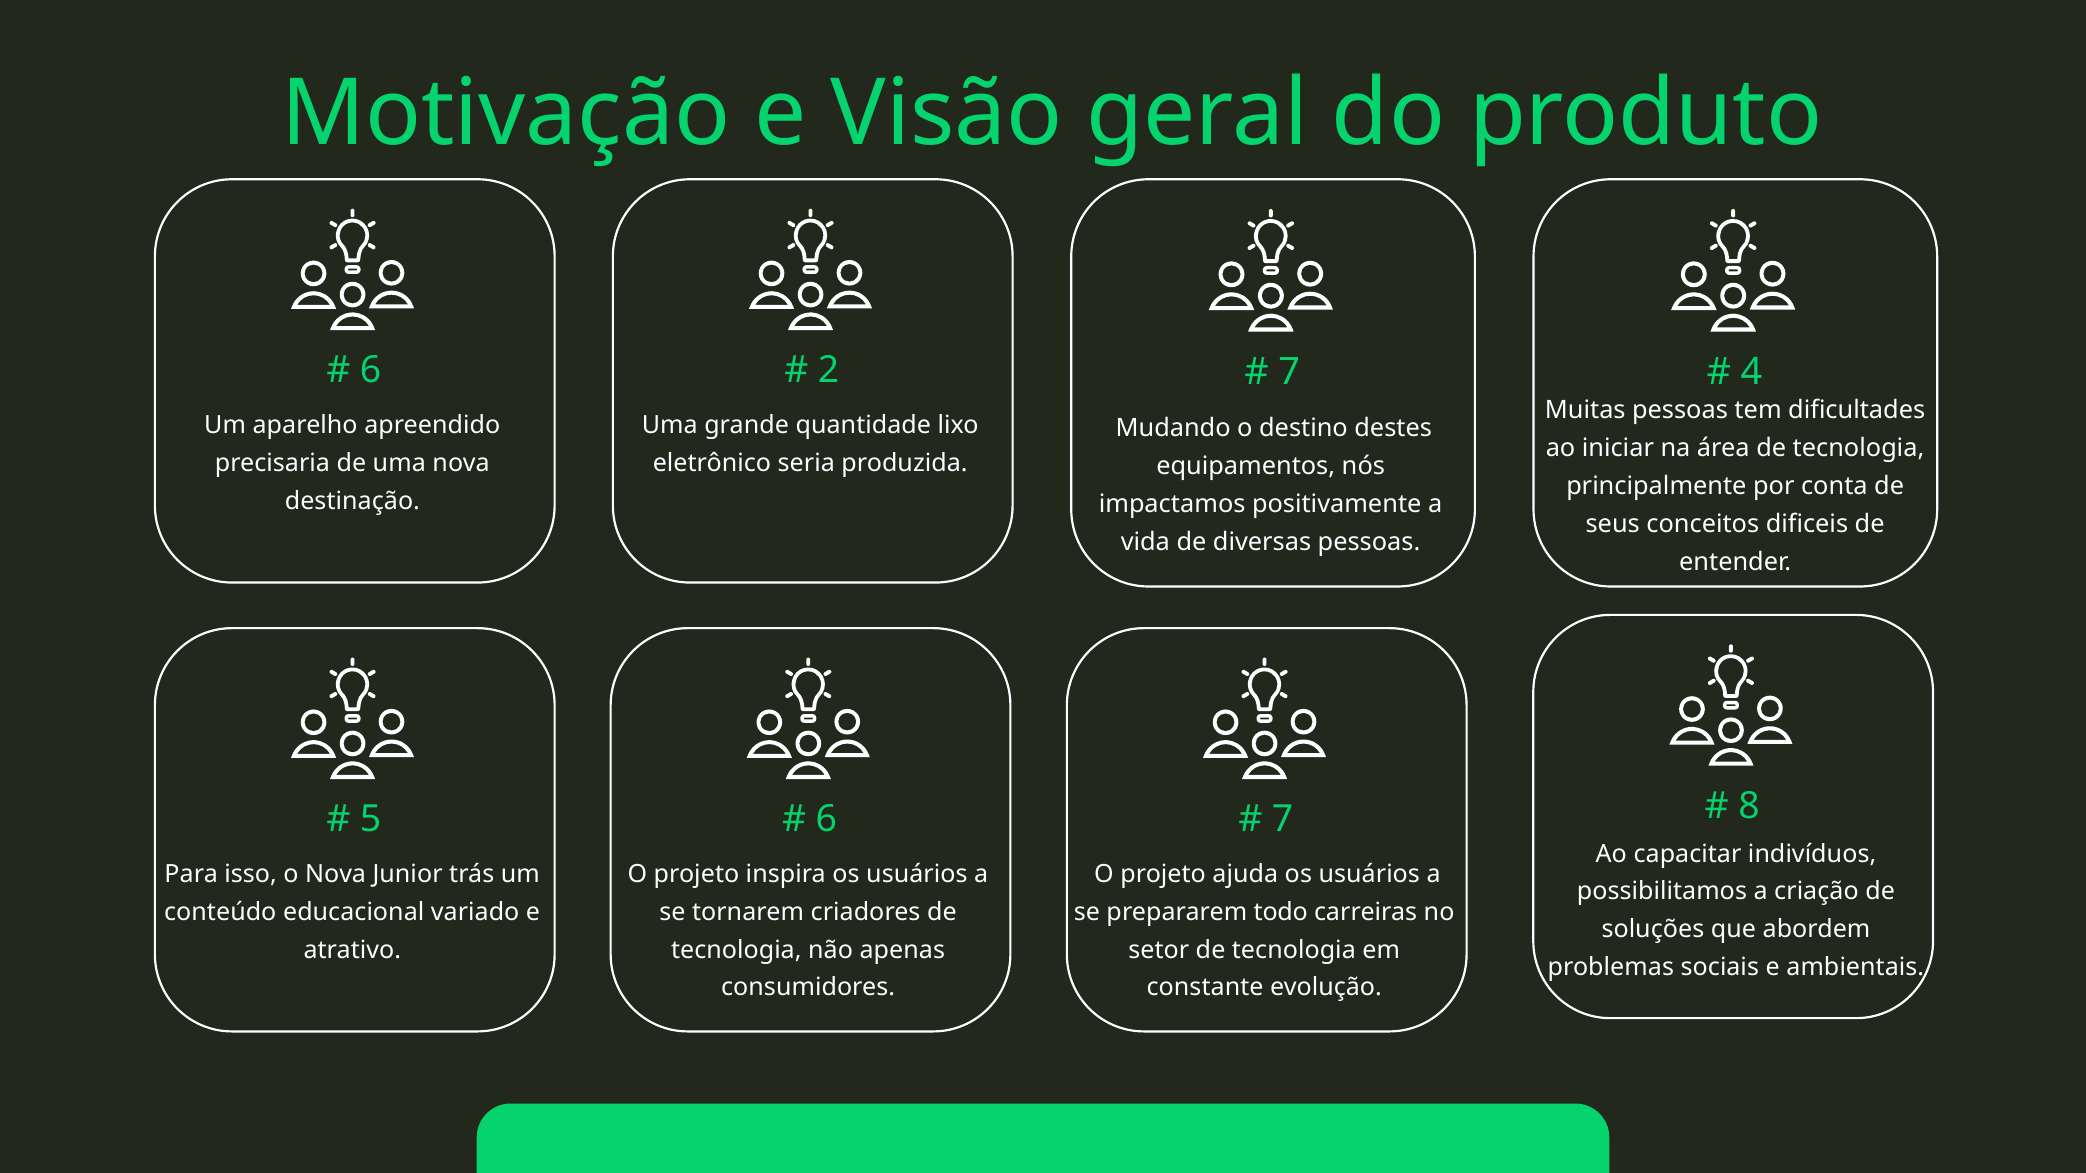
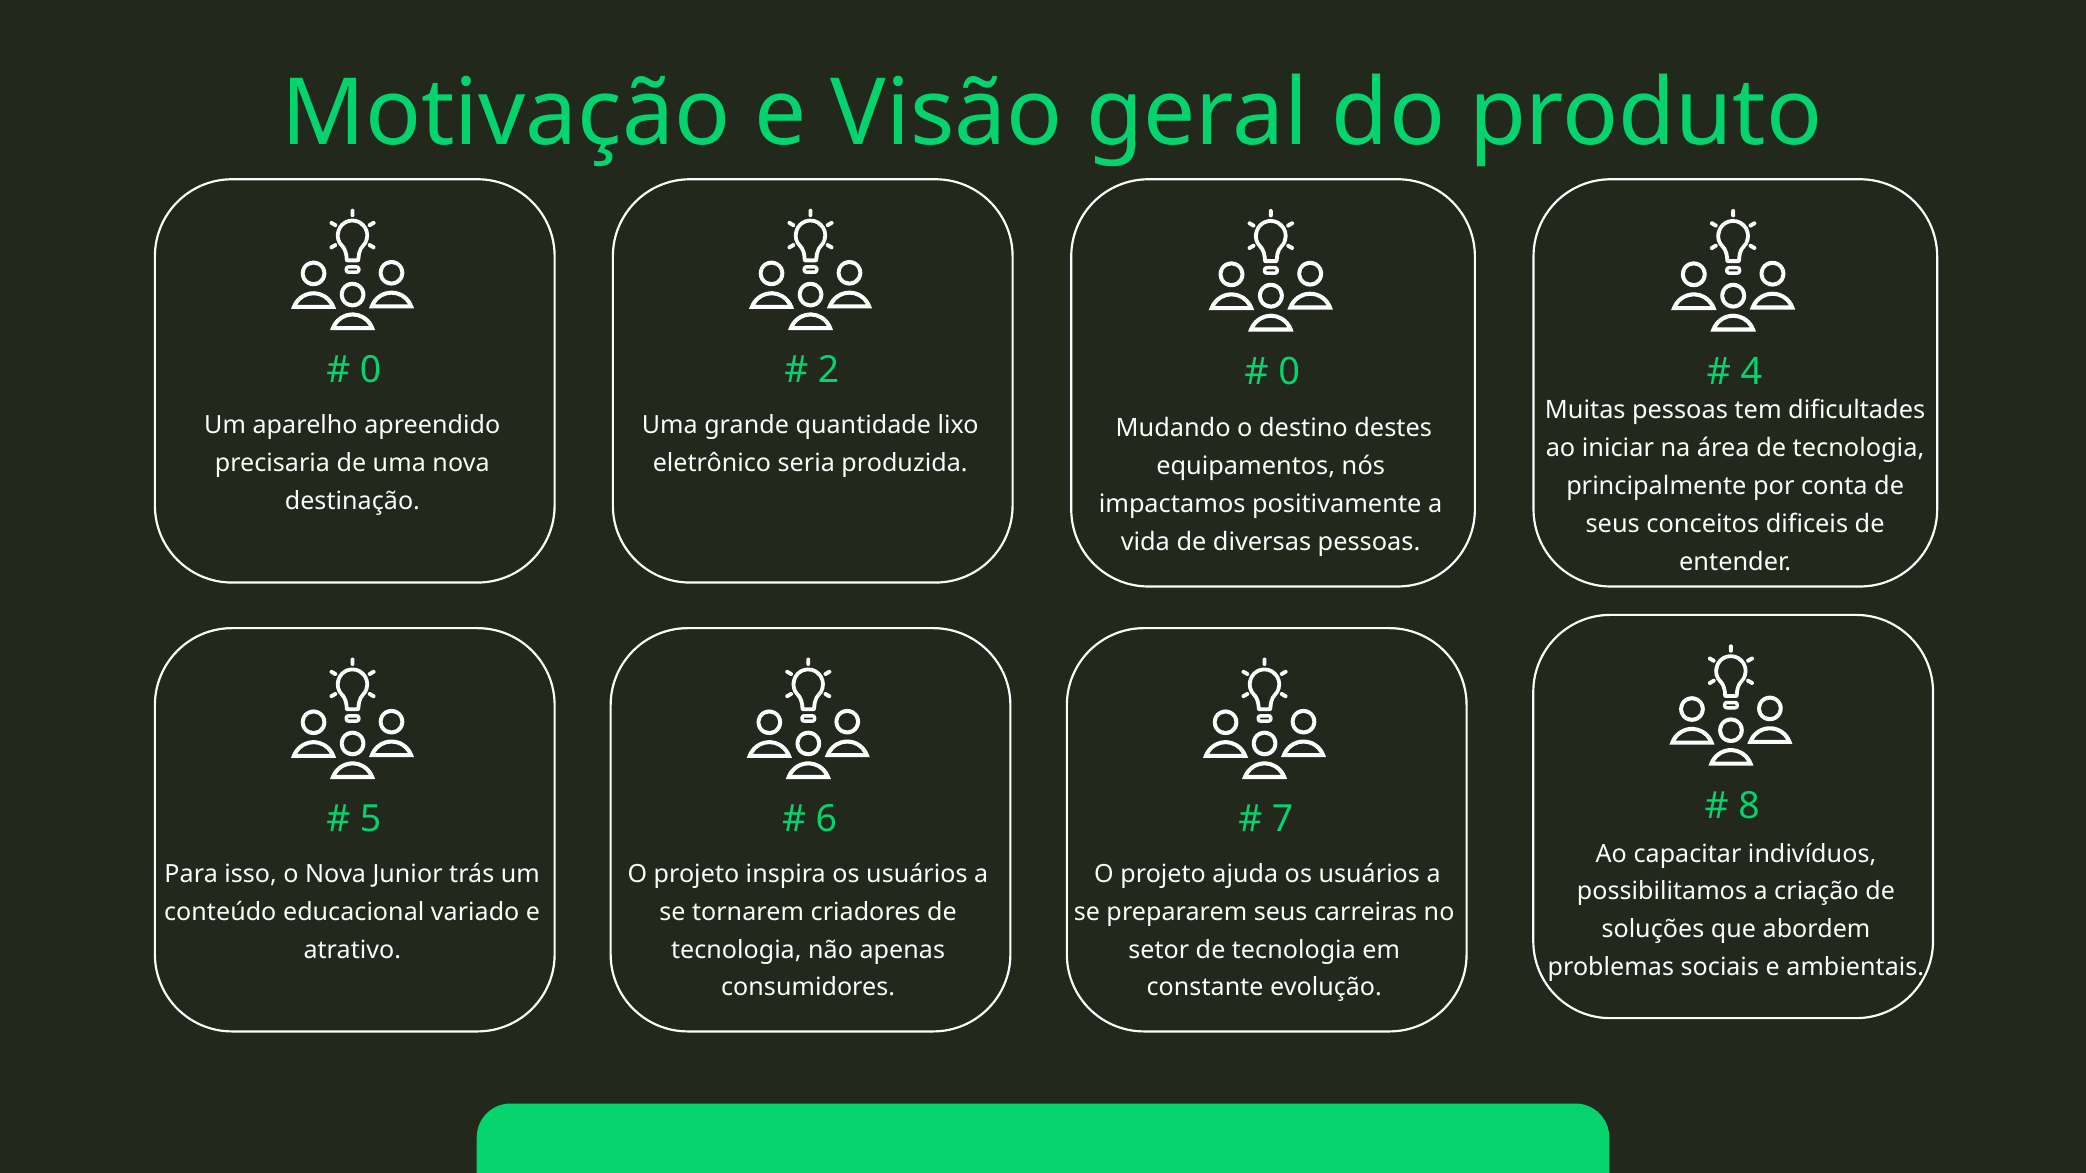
6: 6 -> 0 (371, 370)
7: 7 -> 0 (1289, 372)
prepararem todo: todo -> seus (1281, 912)
